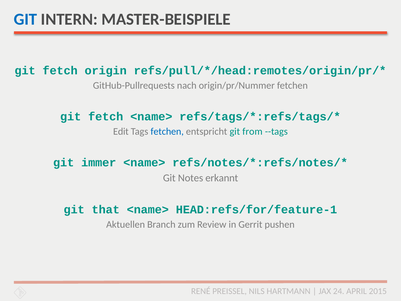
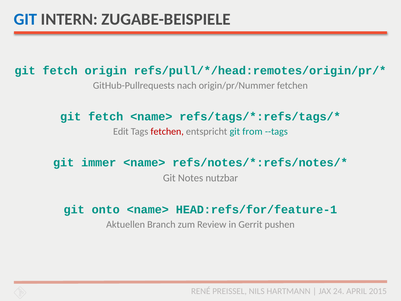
MASTER-BEISPIELE: MASTER-BEISPIELE -> ZUGABE-BEISPIELE (166, 19)
fetchen colour: blue -> red (167, 131)
erkannt: erkannt -> nutzbar (222, 178)
that: that -> onto (106, 209)
